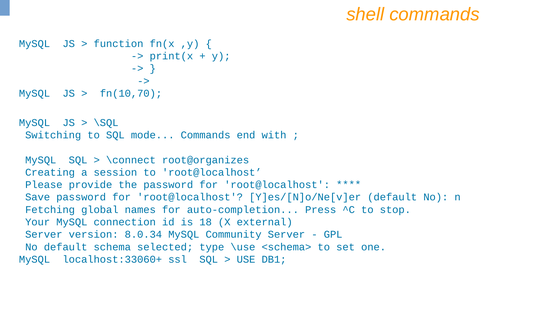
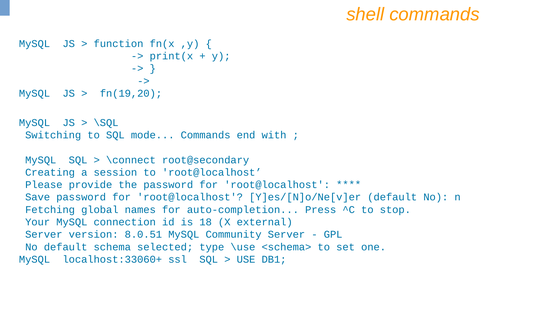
fn(10,70: fn(10,70 -> fn(19,20 (131, 93)
root@organizes: root@organizes -> root@secondary (206, 160)
8.0.34: 8.0.34 -> 8.0.51 (143, 235)
